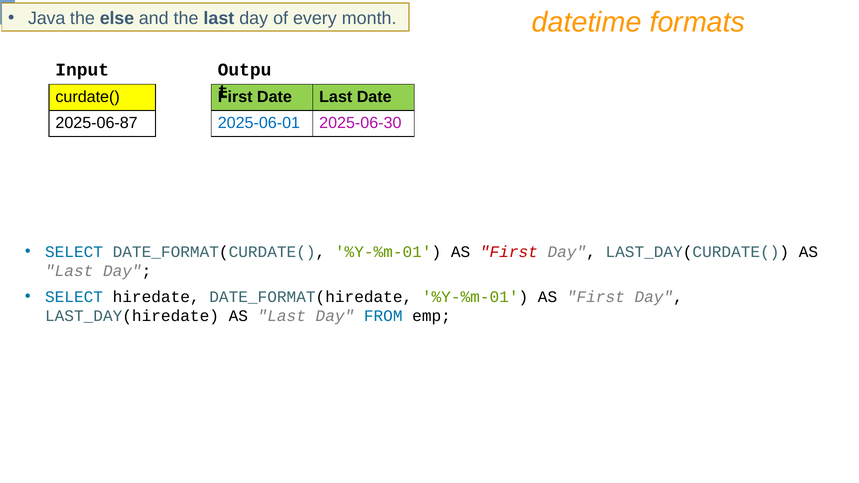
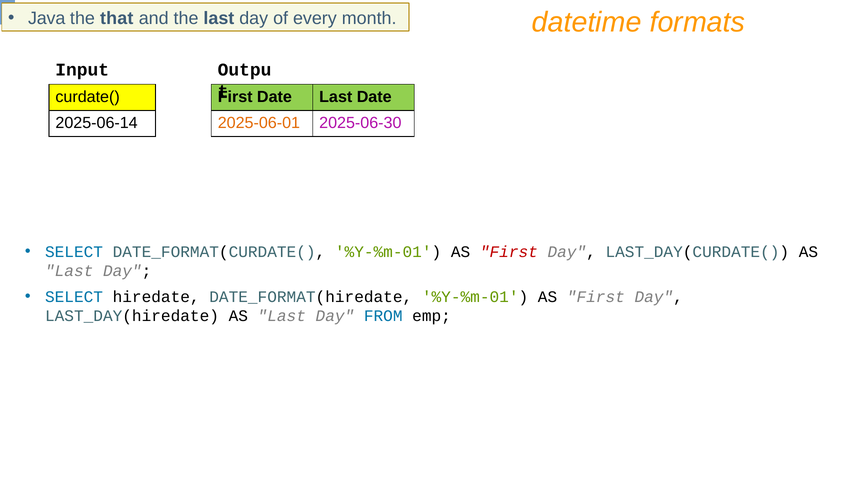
else: else -> that (117, 18)
2025-06-87: 2025-06-87 -> 2025-06-14 (97, 123)
2025-06-01 colour: blue -> orange (259, 123)
